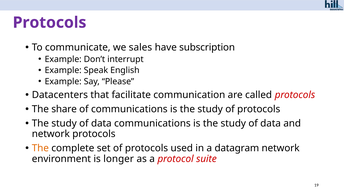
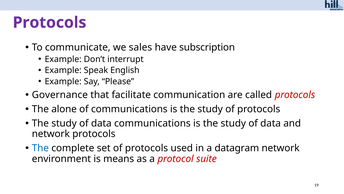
Datacenters: Datacenters -> Governance (60, 95)
share: share -> alone (64, 109)
The colour: orange -> blue (40, 148)
longer: longer -> means (119, 158)
